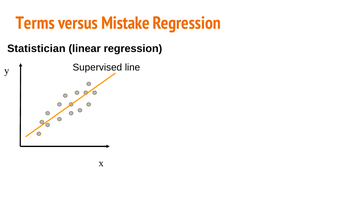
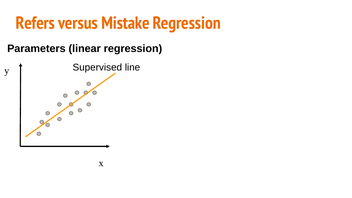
Terms: Terms -> Refers (35, 23)
Statistician: Statistician -> Parameters (36, 48)
